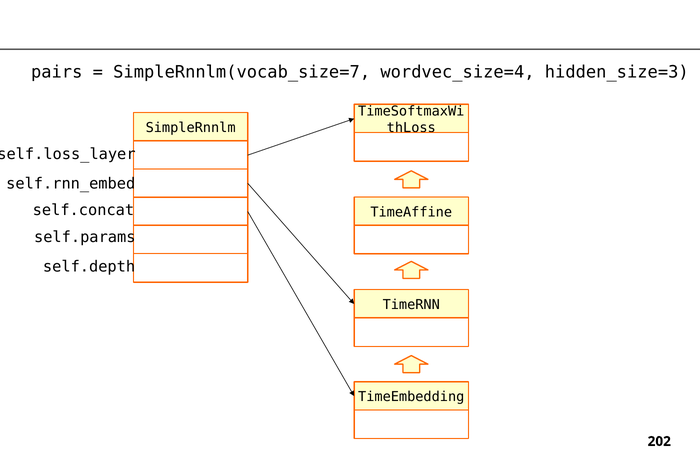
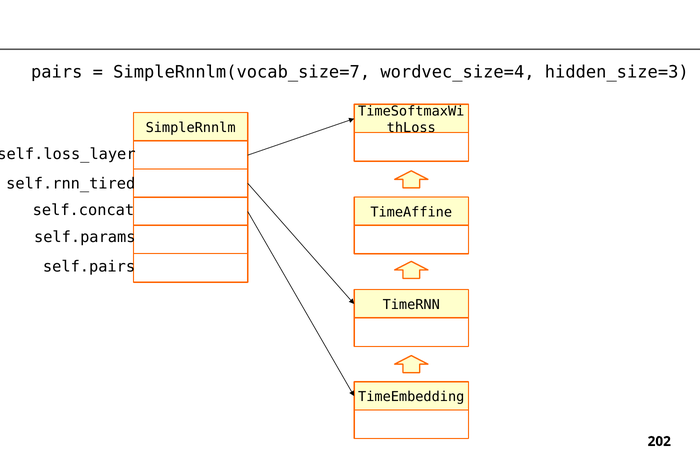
self.rnn_embed: self.rnn_embed -> self.rnn_tired (71, 184)
self.depth: self.depth -> self.pairs (89, 267)
